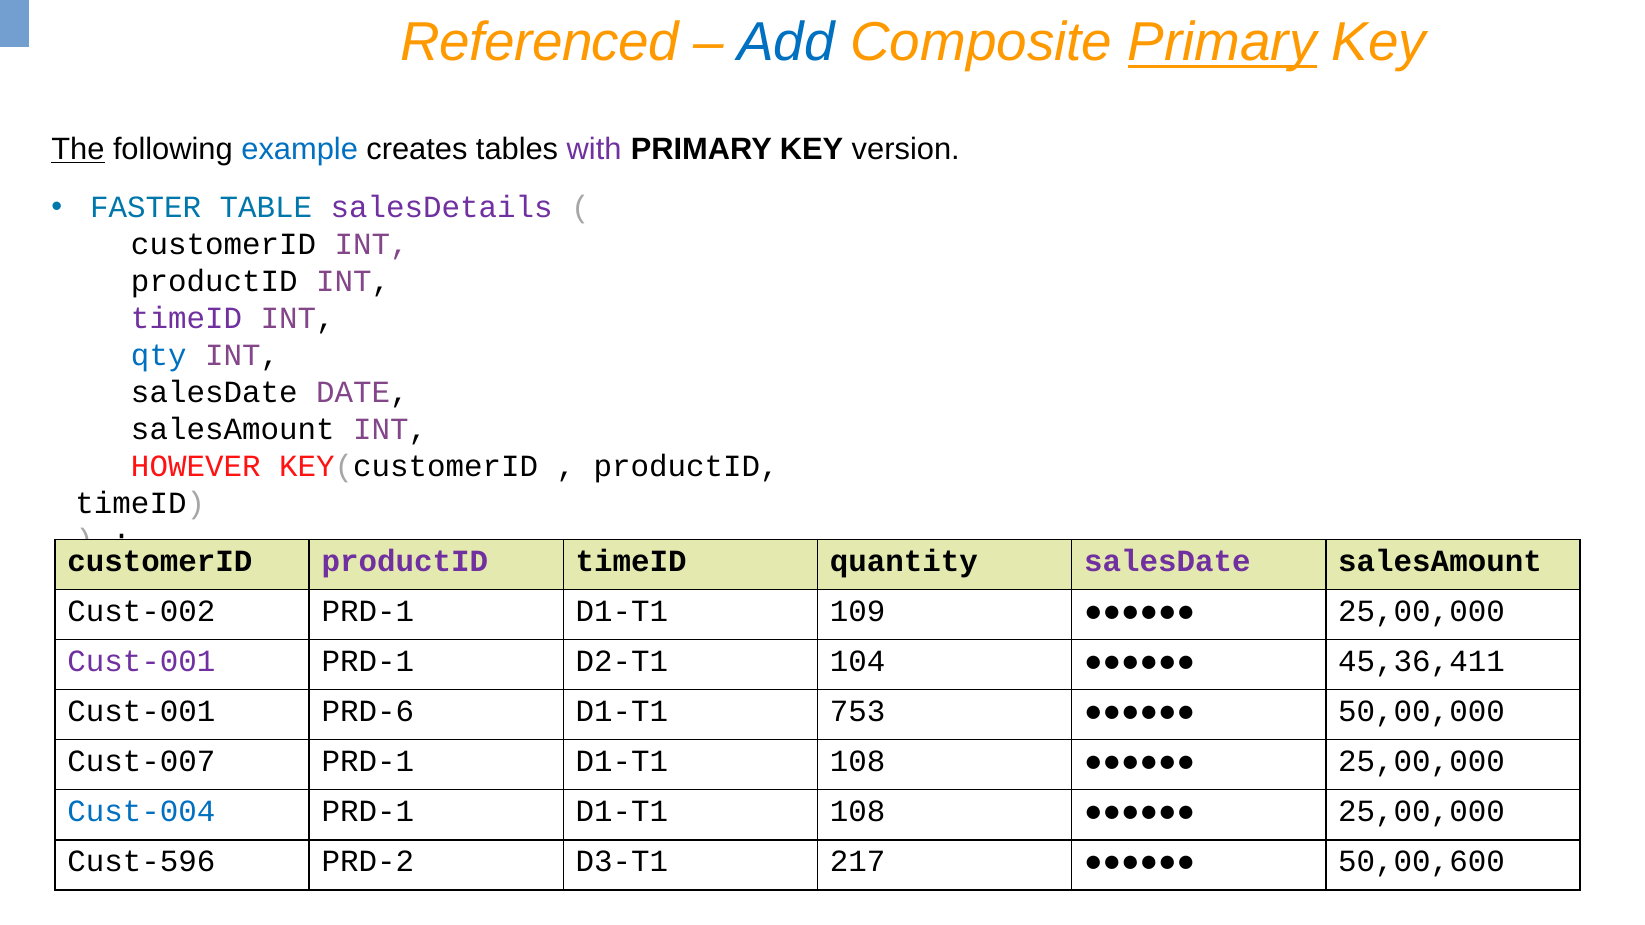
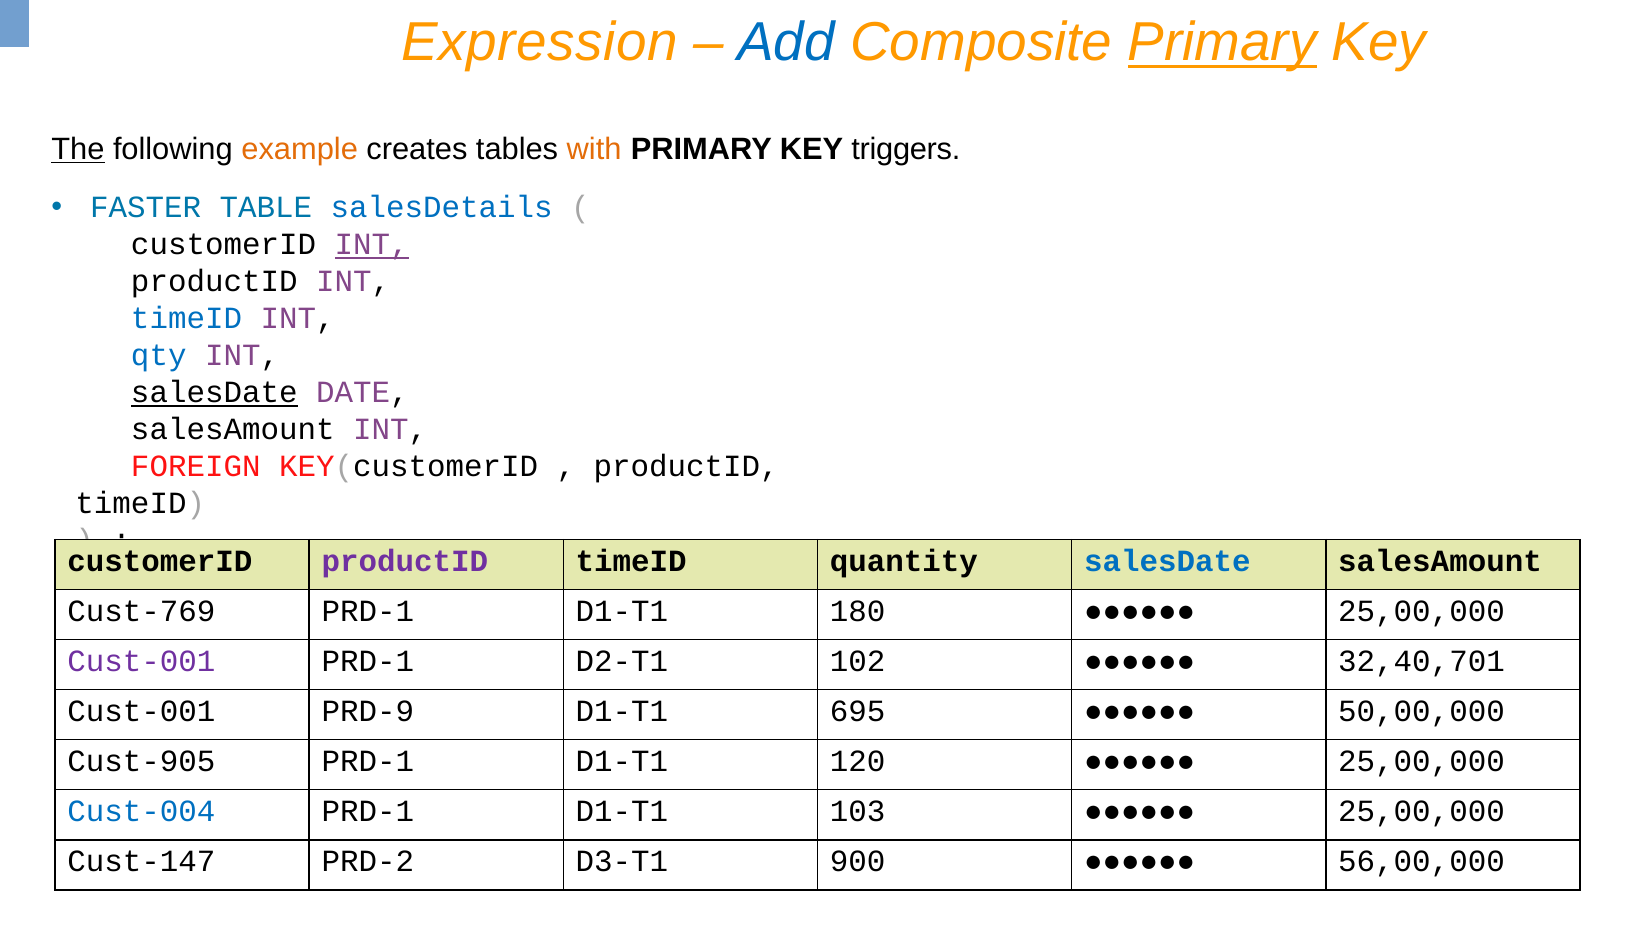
Referenced: Referenced -> Expression (539, 43)
example colour: blue -> orange (300, 149)
with colour: purple -> orange (594, 149)
version: version -> triggers (906, 149)
salesDetails colour: purple -> blue (442, 208)
INT underline: none -> present (372, 245)
timeID colour: purple -> blue (187, 319)
salesDate underline: none -> present (214, 393)
HOWEVER: HOWEVER -> FOREIGN (196, 467)
salesDate colour: purple -> blue (1167, 562)
Cust-002: Cust-002 -> Cust-769 (141, 612)
109: 109 -> 180 (858, 612)
104: 104 -> 102 (858, 662)
45,36,411: 45,36,411 -> 32,40,701 (1421, 662)
PRD-6: PRD-6 -> PRD-9 (368, 712)
753: 753 -> 695 (858, 712)
Cust-007: Cust-007 -> Cust-905 (141, 762)
108: 108 -> 120 (858, 762)
108: 108 -> 103 (858, 812)
Cust-596: Cust-596 -> Cust-147 (141, 862)
217: 217 -> 900 (858, 862)
50,00,600: 50,00,600 -> 56,00,000 (1421, 862)
